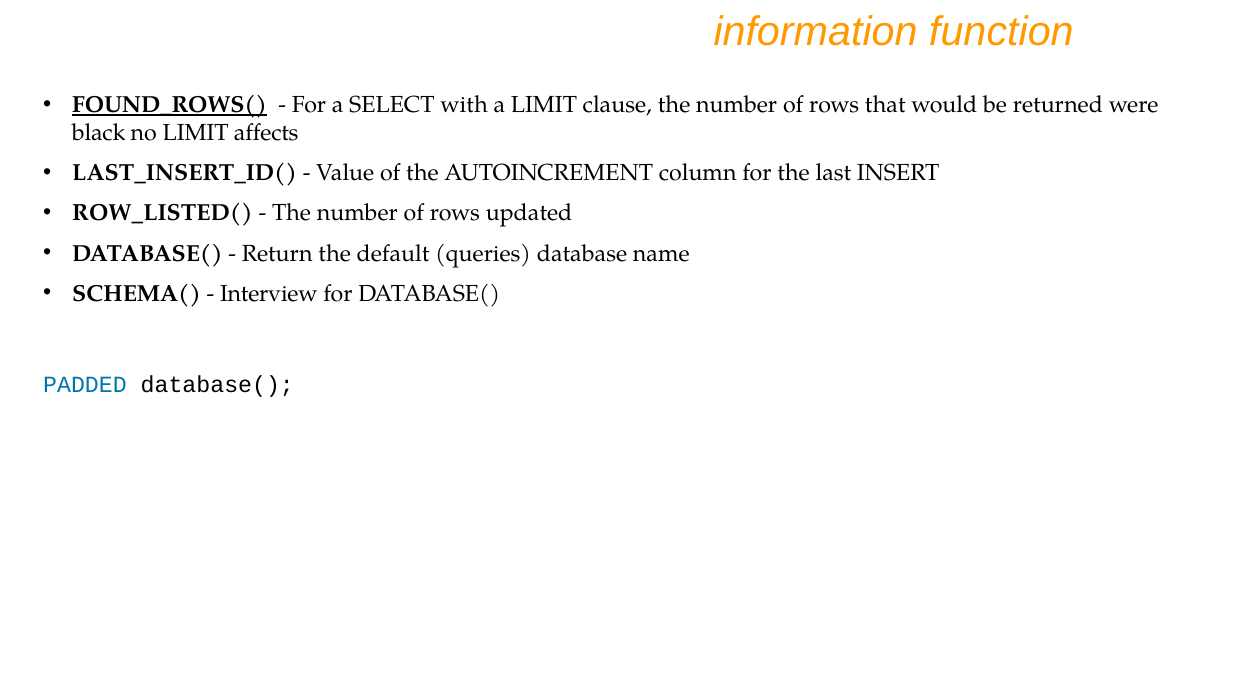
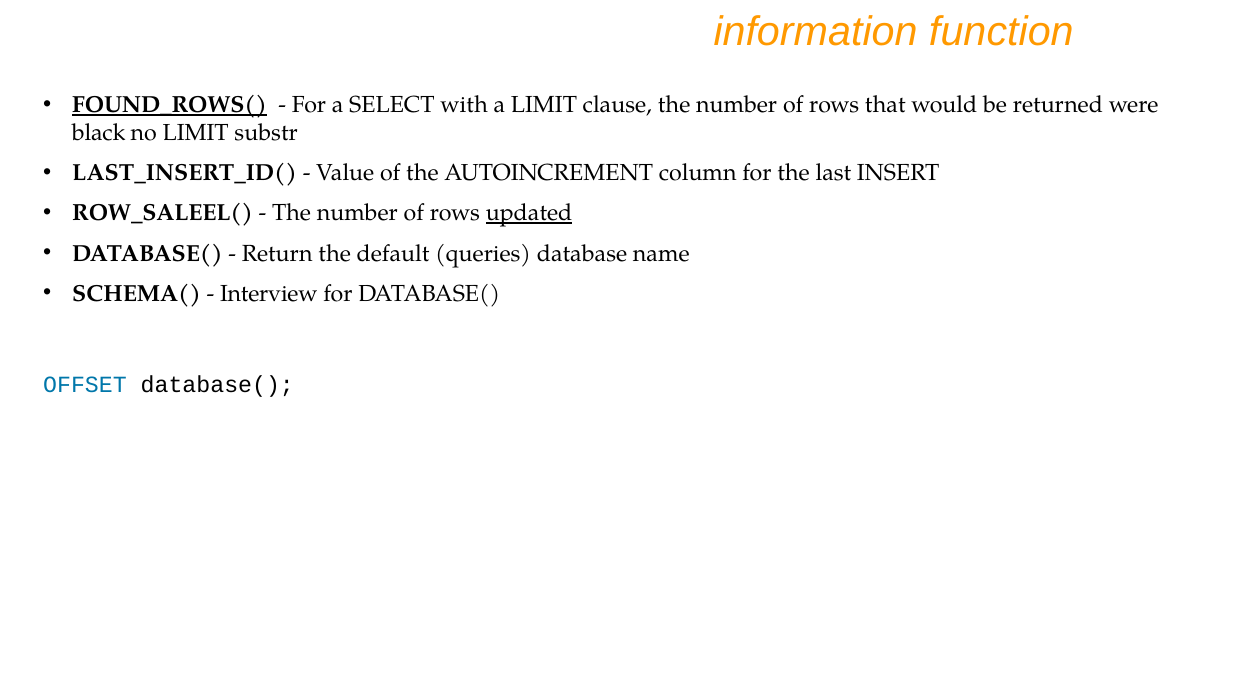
affects: affects -> substr (266, 133)
ROW_LISTED(: ROW_LISTED( -> ROW_SALEEL( (163, 213)
updated underline: none -> present (529, 213)
PADDED: PADDED -> OFFSET (85, 385)
